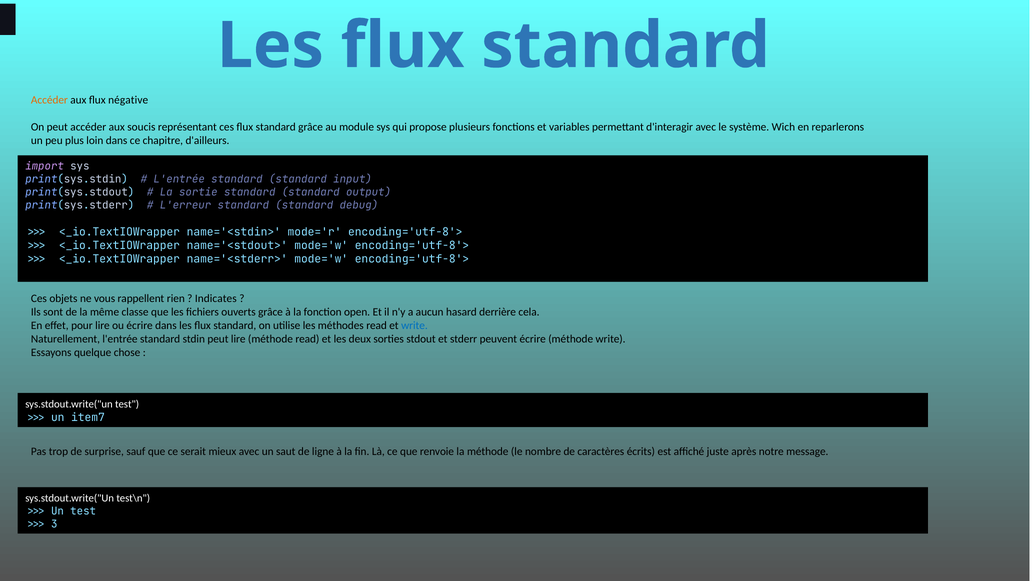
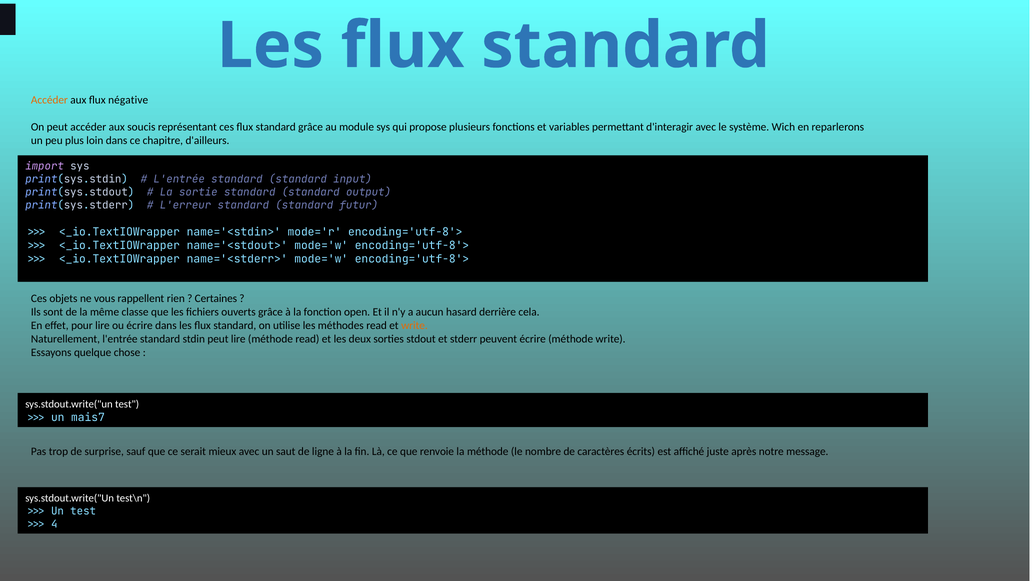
debug: debug -> futur (359, 205)
Indicates: Indicates -> Certaines (216, 298)
write colour: blue -> orange (414, 325)
item7: item7 -> mais7 (88, 417)
3: 3 -> 4 (54, 524)
